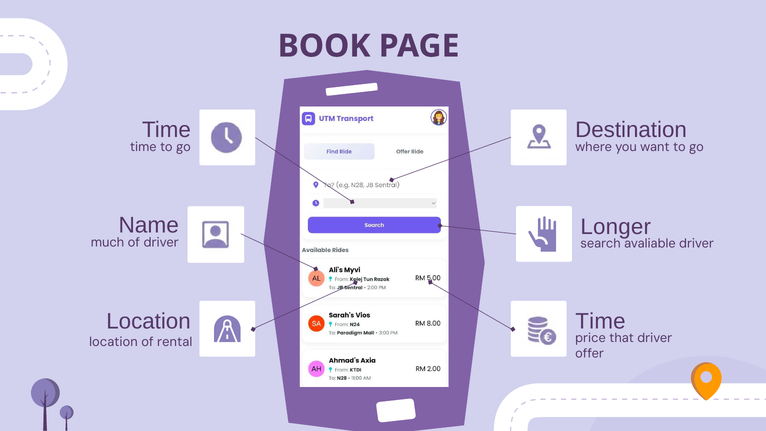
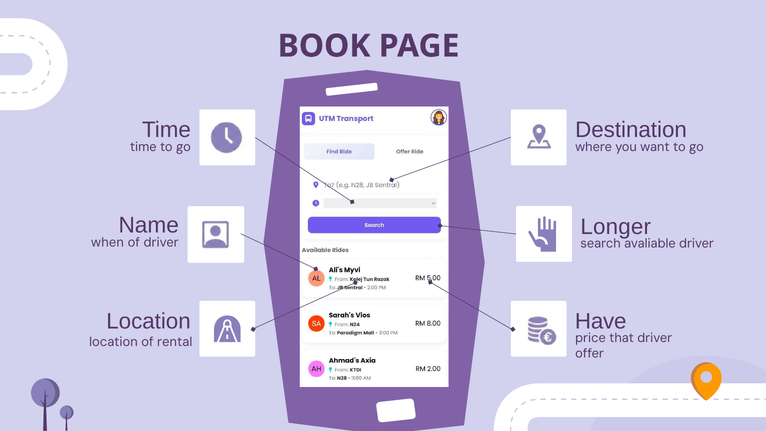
much: much -> when (107, 242)
Time: Time -> Have (601, 321)
